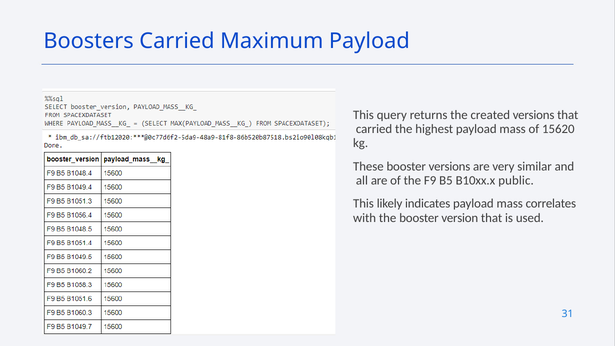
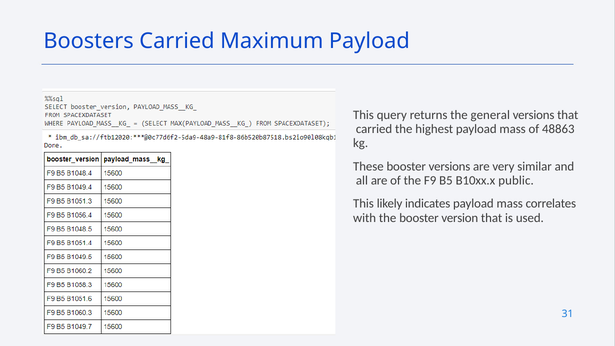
created: created -> general (490, 115)
15620: 15620 -> 48863 (558, 129)
